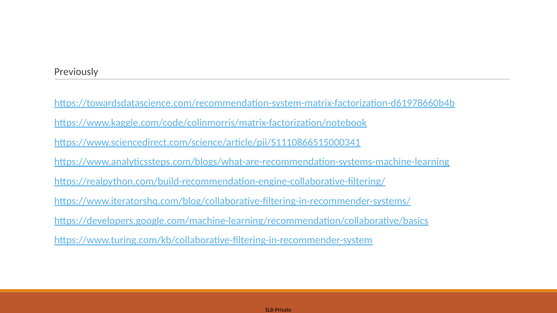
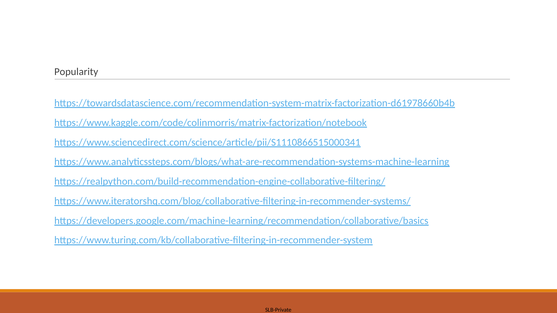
Previously: Previously -> Popularity (76, 72)
